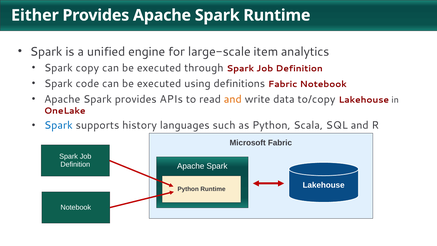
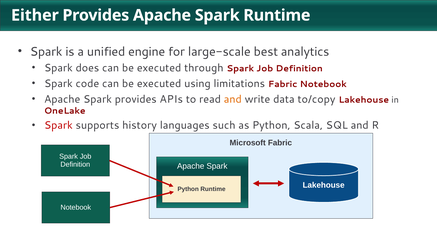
item: item -> best (266, 52)
copy: copy -> does (87, 68)
definitions: definitions -> limitations (239, 84)
Spark colour: blue -> red (58, 125)
